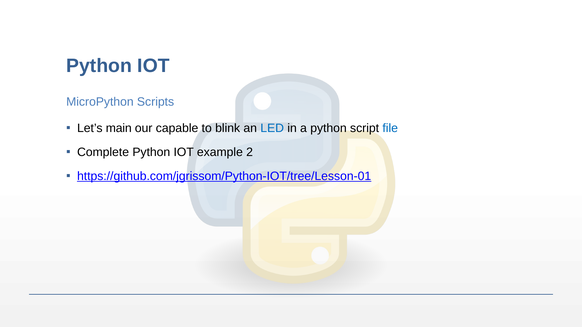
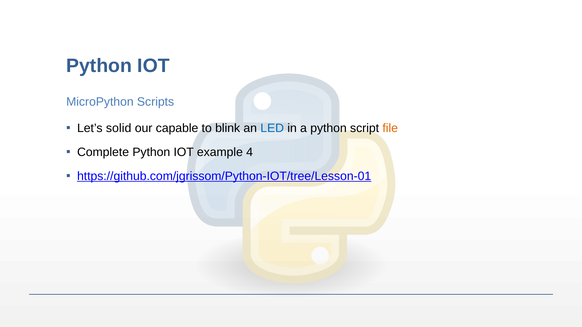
main: main -> solid (119, 128)
file colour: blue -> orange (390, 128)
2: 2 -> 4 (250, 152)
